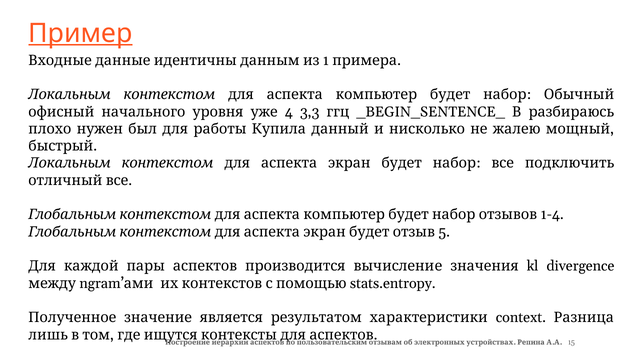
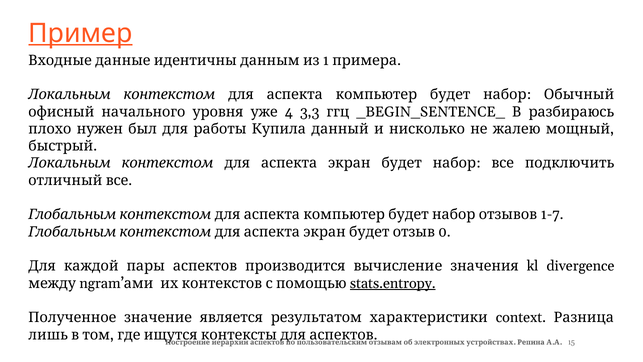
1-4: 1-4 -> 1-7 (552, 215)
5: 5 -> 0 (444, 232)
stats.entropy underline: none -> present (393, 283)
